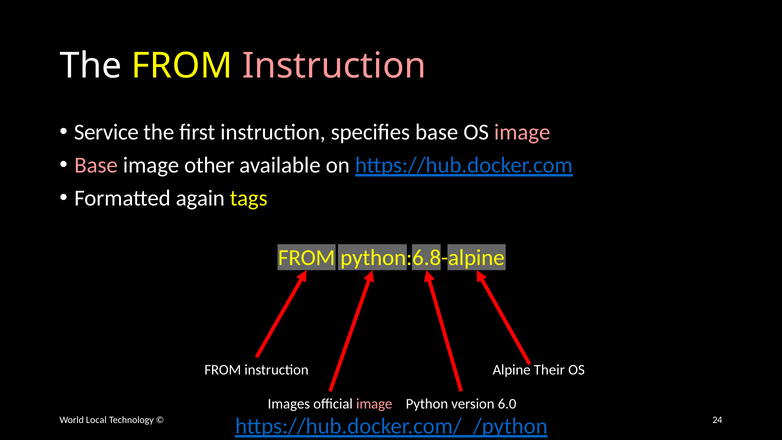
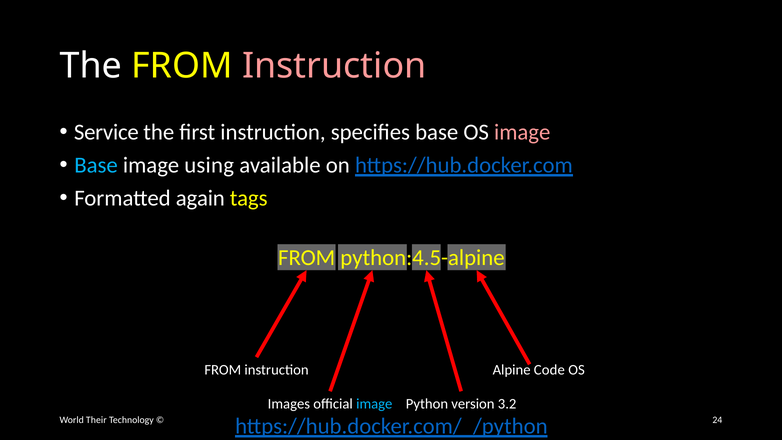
Base colour: pink -> light blue (96, 165)
other: other -> using (209, 165)
python:6.8-alpine: python:6.8-alpine -> python:4.5-alpine (422, 258)
Their: Their -> Code (549, 370)
image colour: pink -> light blue (374, 404)
6.0: 6.0 -> 3.2 (507, 404)
Local: Local -> Their (96, 420)
